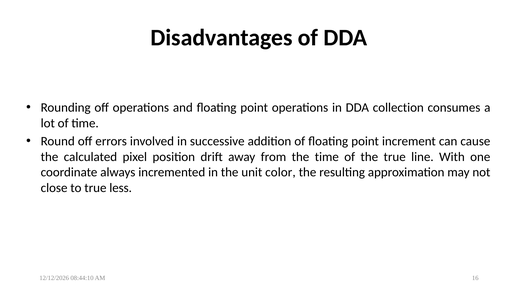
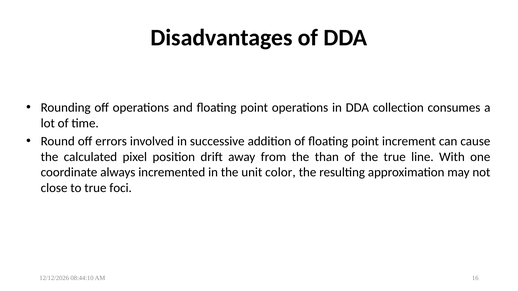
the time: time -> than (327, 157)
less: less -> foci (121, 188)
